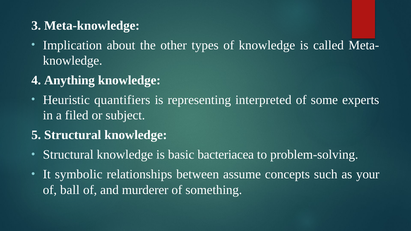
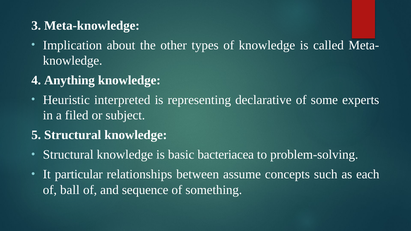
quantifiers: quantifiers -> interpreted (122, 100)
interpreted: interpreted -> declarative (263, 100)
symbolic: symbolic -> particular (79, 175)
your: your -> each (368, 175)
murderer: murderer -> sequence (145, 190)
